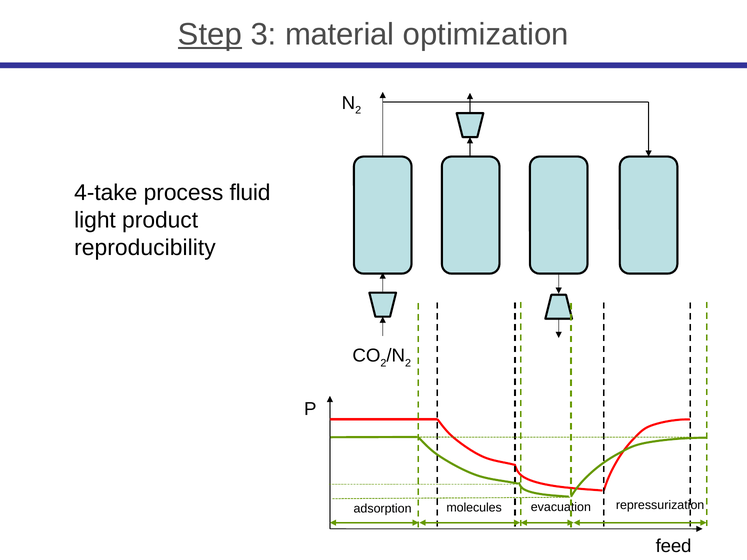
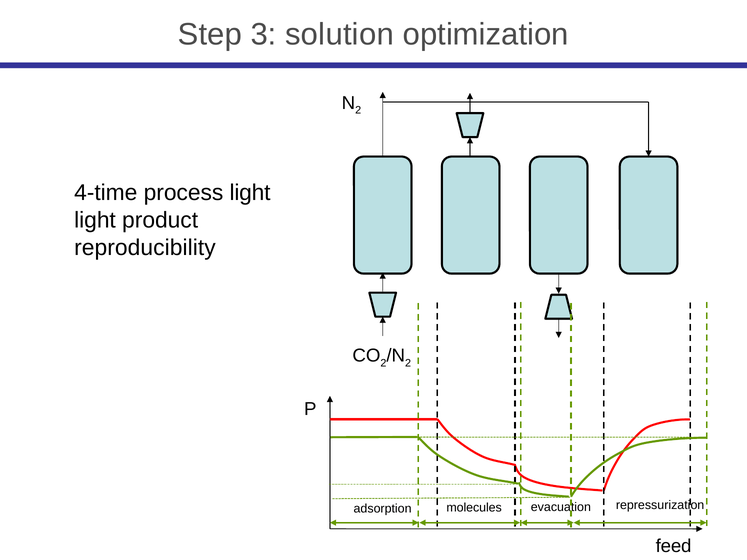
Step underline: present -> none (210, 35)
material: material -> solution (340, 35)
4-take: 4-take -> 4-time (106, 193)
process fluid: fluid -> light (250, 193)
